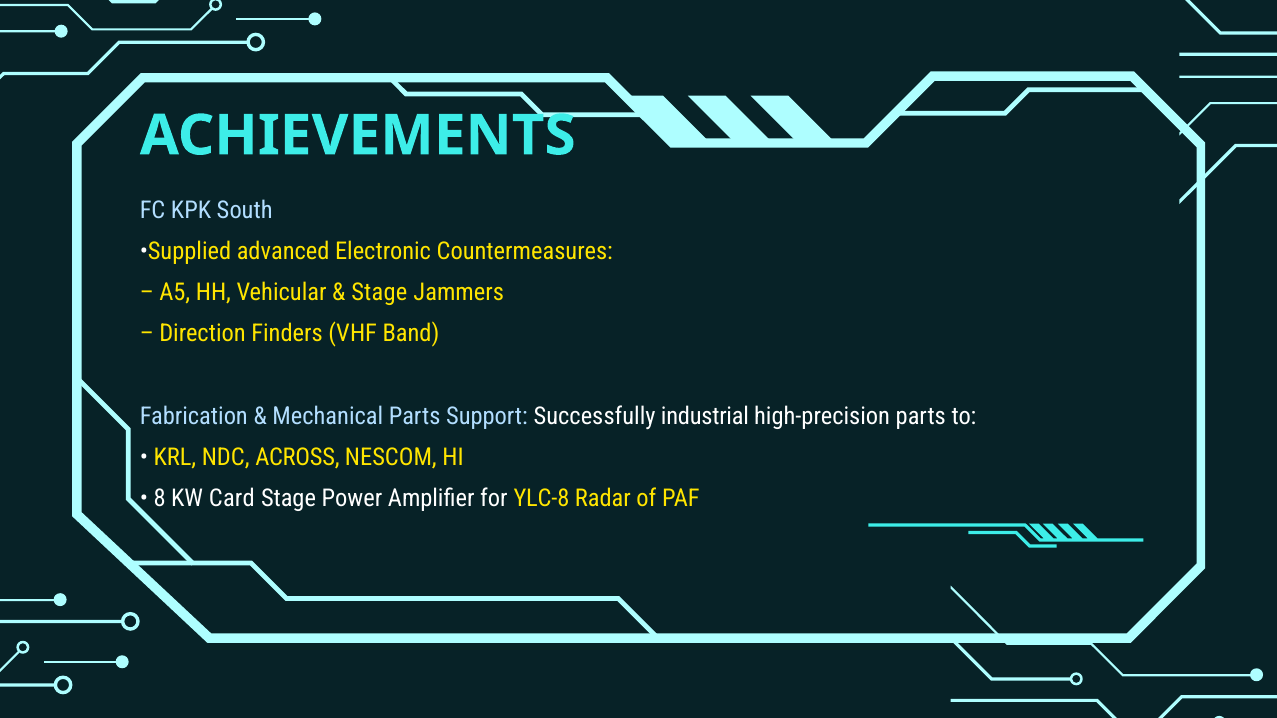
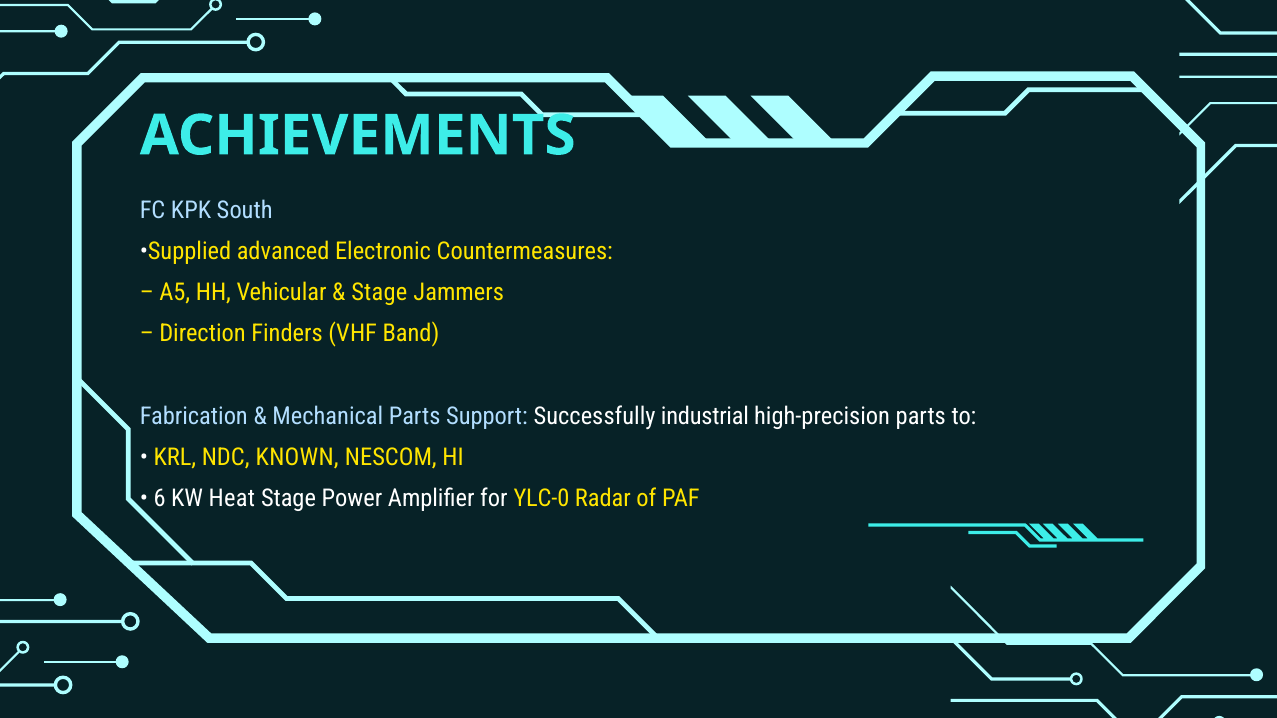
ACROSS: ACROSS -> KNOWN (297, 457)
8: 8 -> 6 (160, 498)
Card: Card -> Heat (232, 498)
YLC-8: YLC-8 -> YLC-0 (541, 498)
